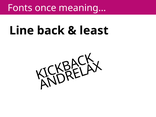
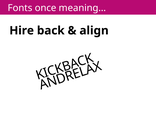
Line: Line -> Hire (22, 31)
least: least -> align (94, 31)
